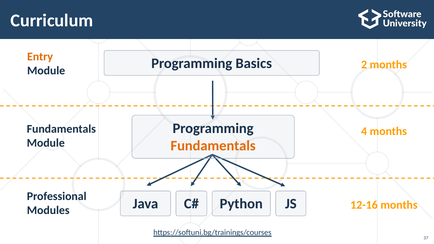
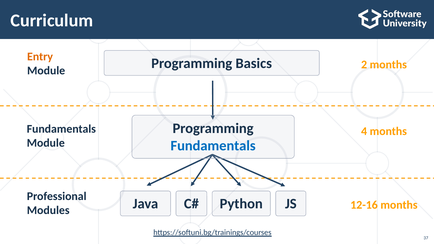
Fundamentals colour: orange -> blue (213, 146)
